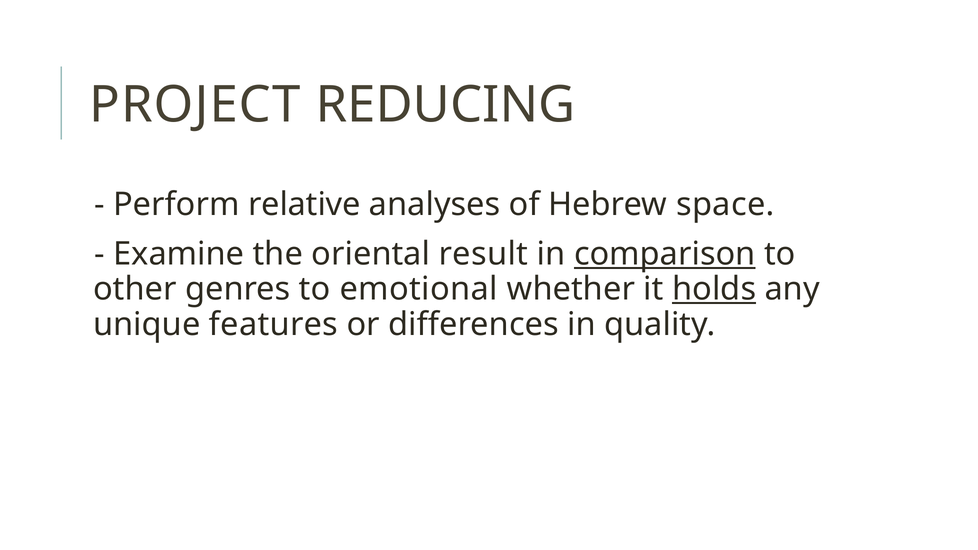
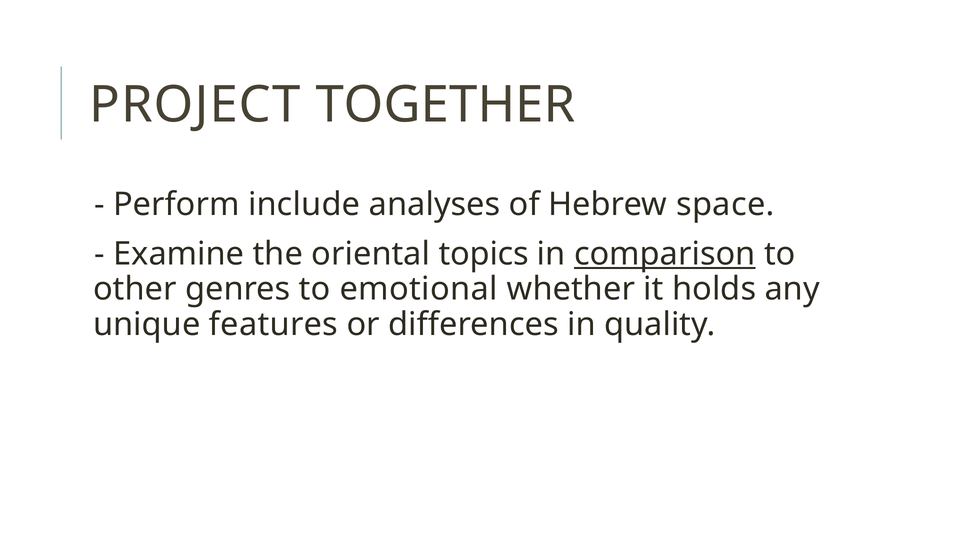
REDUCING: REDUCING -> TOGETHER (445, 105)
relative: relative -> include (304, 204)
result: result -> topics (484, 254)
holds underline: present -> none (714, 289)
